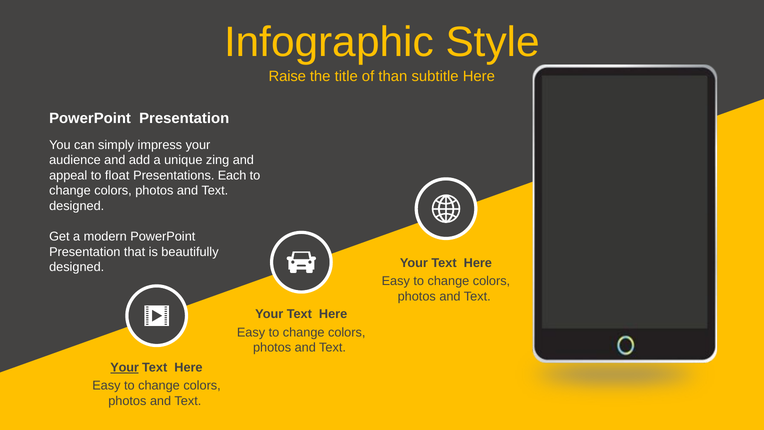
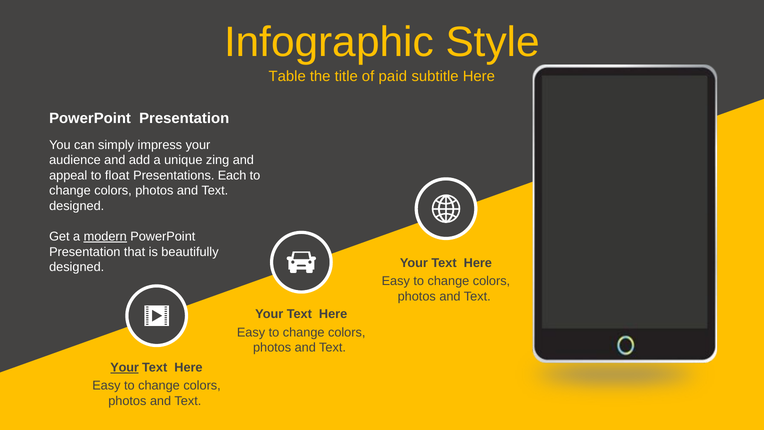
Raise: Raise -> Table (287, 76)
than: than -> paid (393, 76)
modern underline: none -> present (105, 237)
